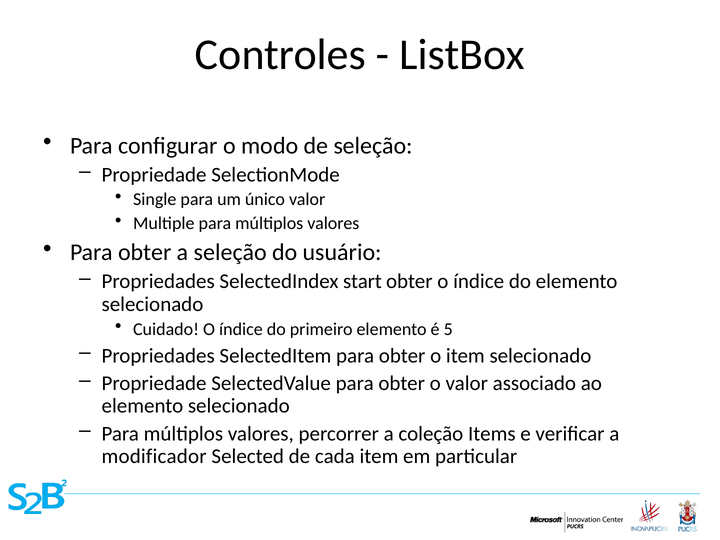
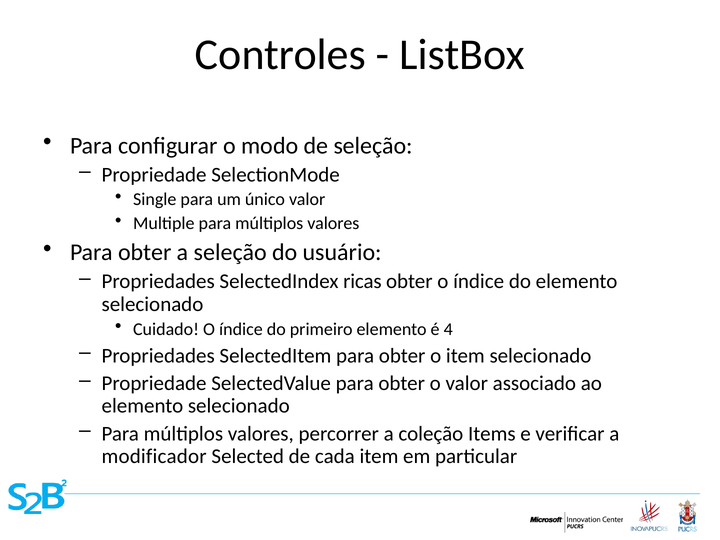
start: start -> ricas (362, 281)
5: 5 -> 4 (448, 329)
